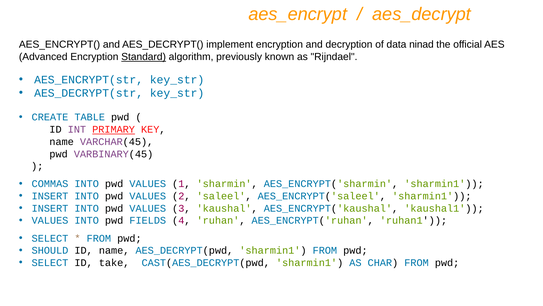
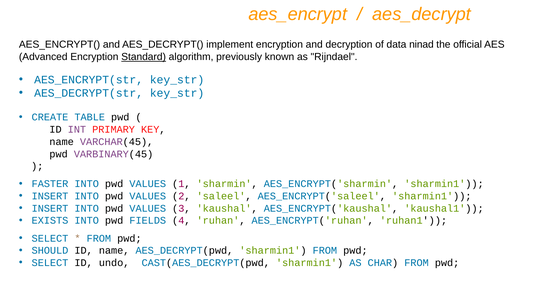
PRIMARY underline: present -> none (114, 129)
COMMAS: COMMAS -> FASTER (50, 184)
VALUES: VALUES -> EXISTS (50, 220)
take: take -> undo (114, 262)
